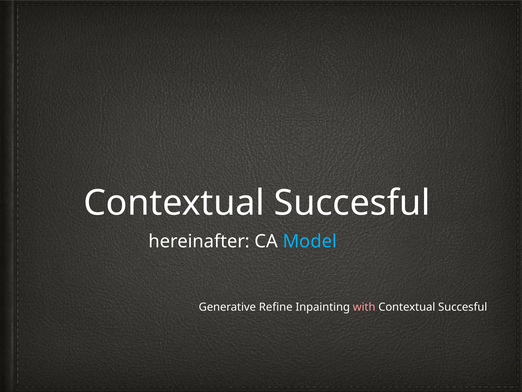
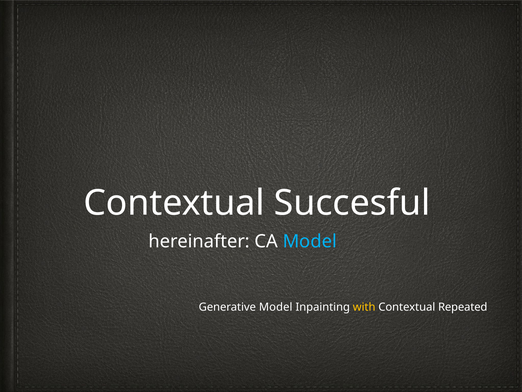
Generative Refine: Refine -> Model (276, 307)
with colour: pink -> yellow (364, 307)
Succesful: Succesful -> Repeated (463, 307)
